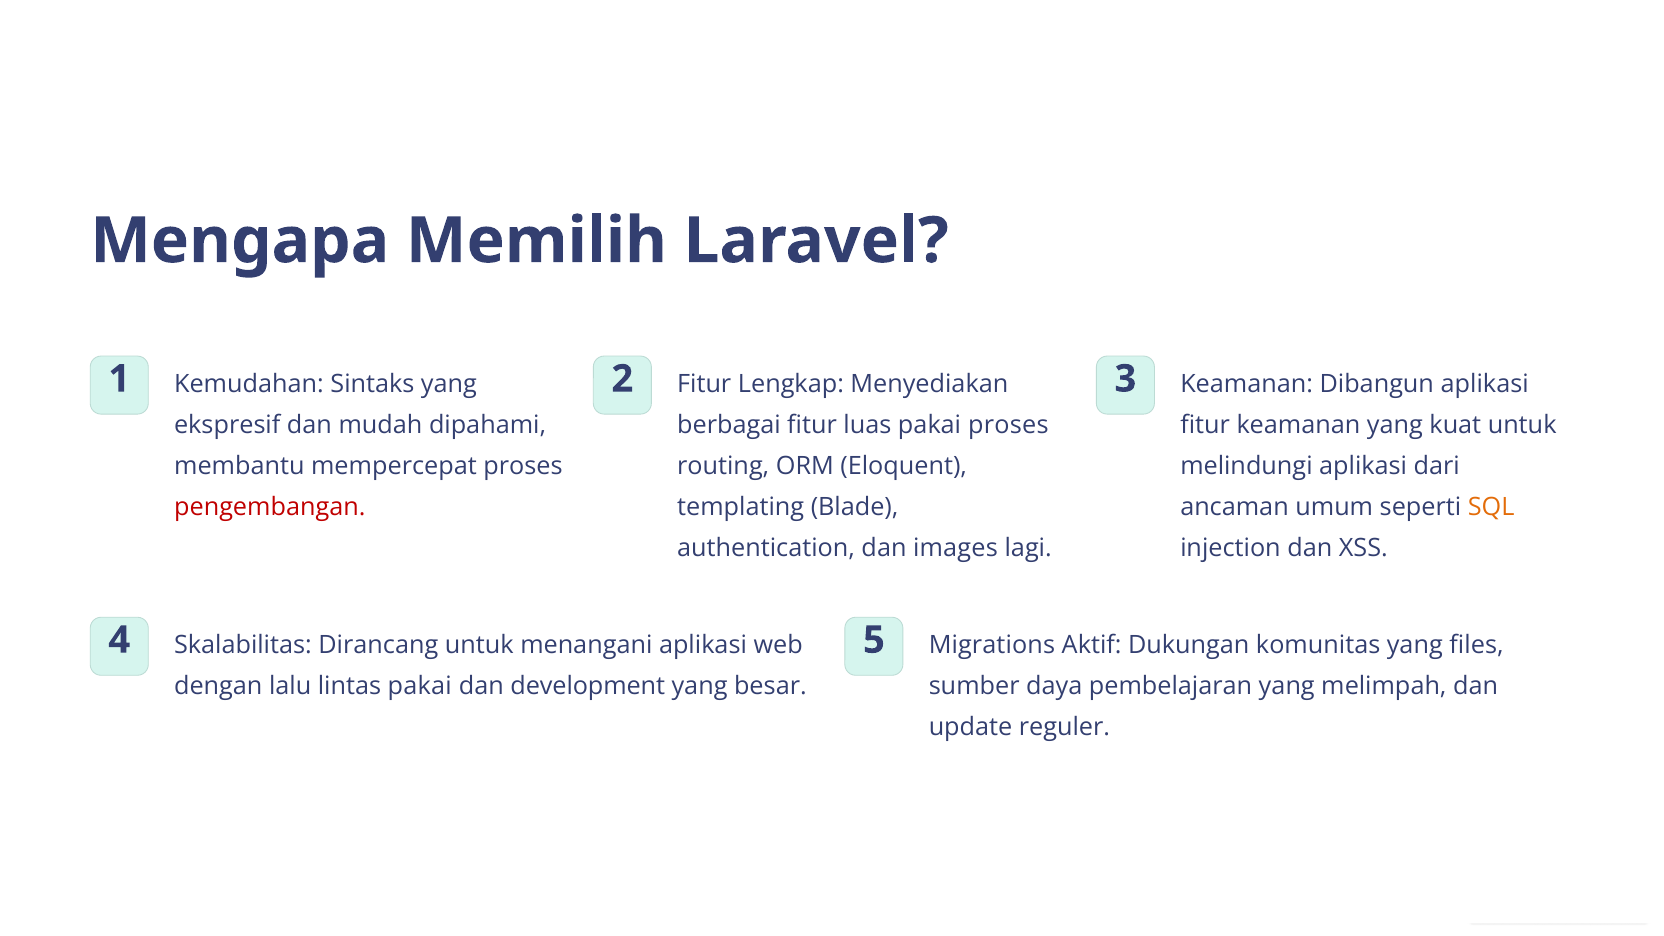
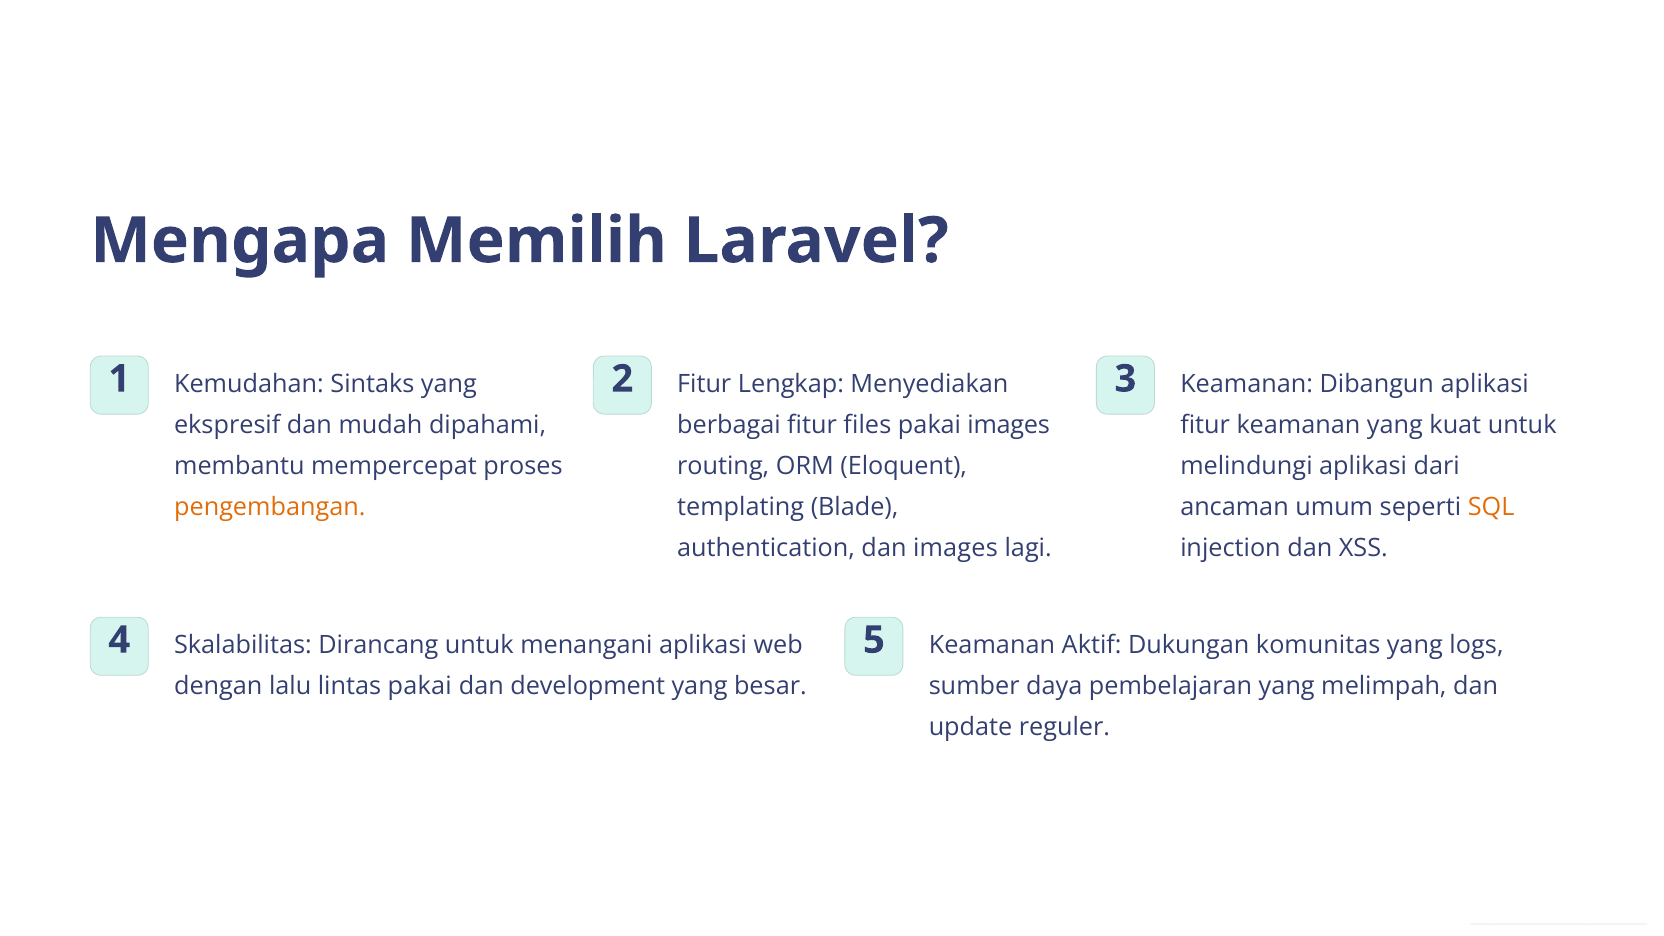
luas: luas -> files (867, 425)
pakai proses: proses -> images (1009, 425)
pengembangan colour: red -> orange (270, 507)
5 Migrations: Migrations -> Keamanan (992, 645)
files: files -> logs (1476, 645)
